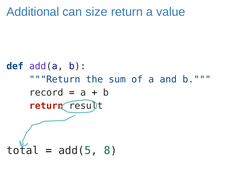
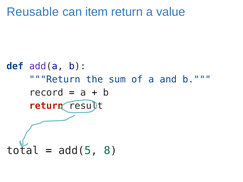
Additional: Additional -> Reusable (33, 12)
size: size -> item (97, 12)
